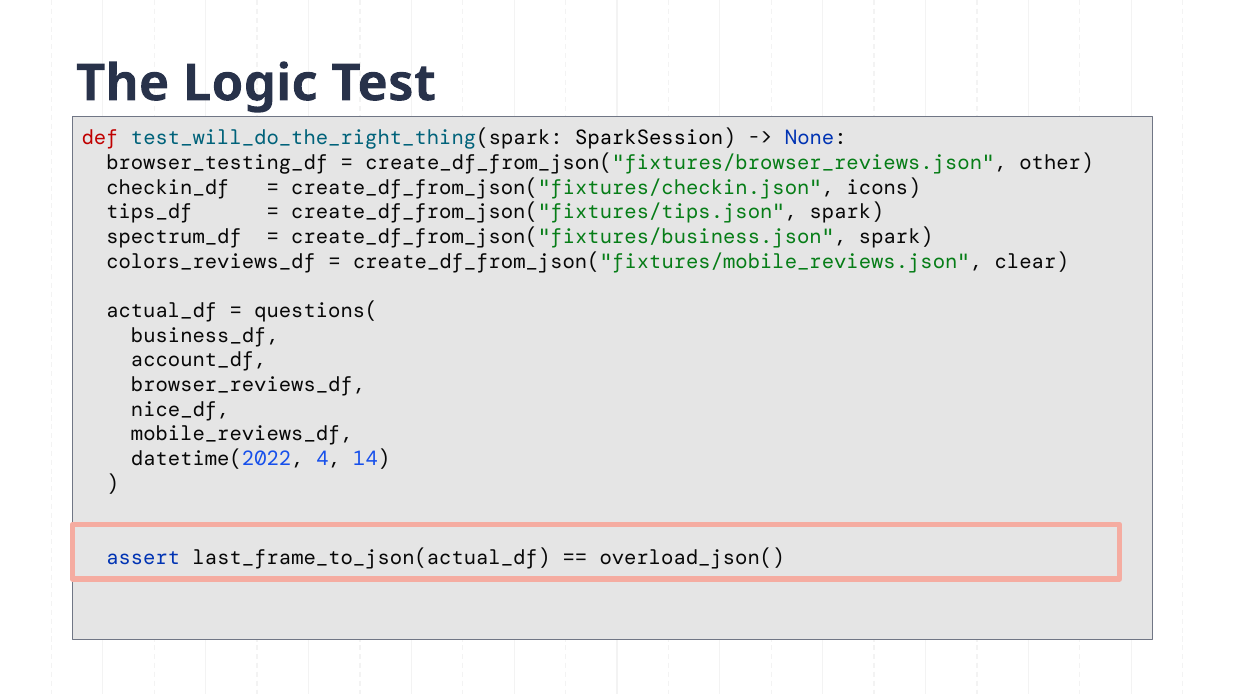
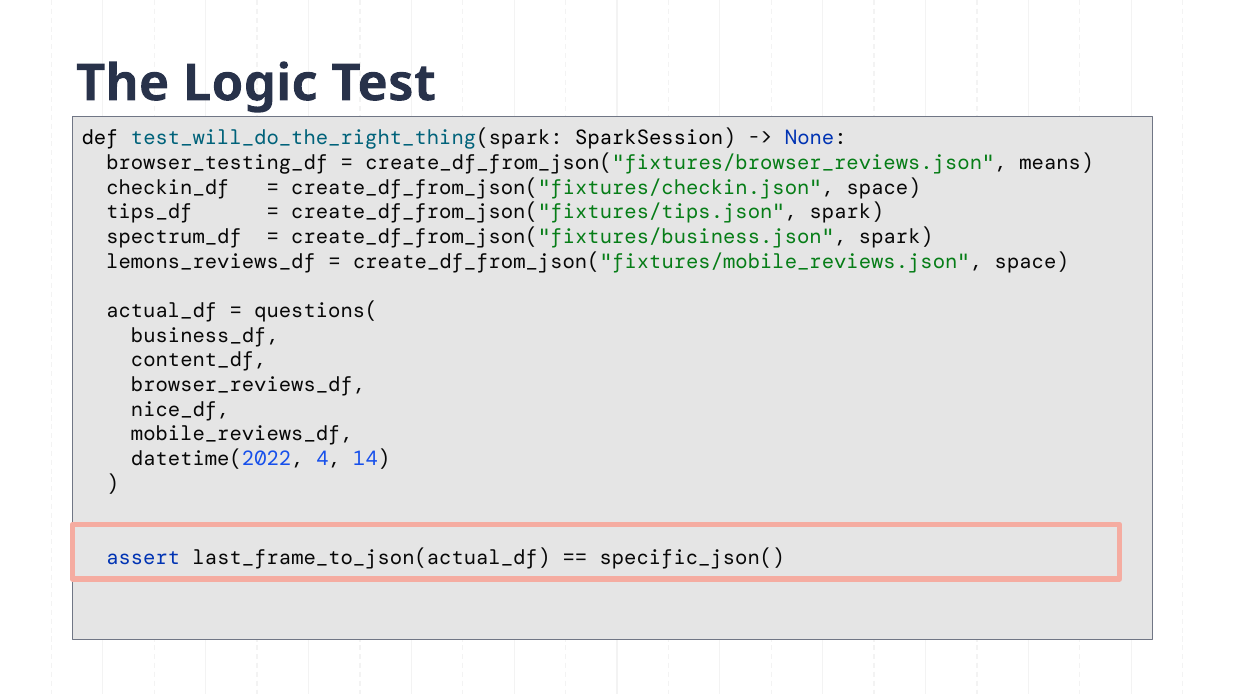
def colour: red -> black (100, 138)
other: other -> means (1056, 163)
create_df_from_json("fixtures/checkin.json icons: icons -> space (884, 187)
colors_reviews_df: colors_reviews_df -> lemons_reviews_df (211, 261)
create_df_from_json("fixtures/mobile_reviews.json clear: clear -> space (1032, 261)
account_df: account_df -> content_df (199, 360)
overload_json(: overload_json( -> specific_json( (692, 558)
